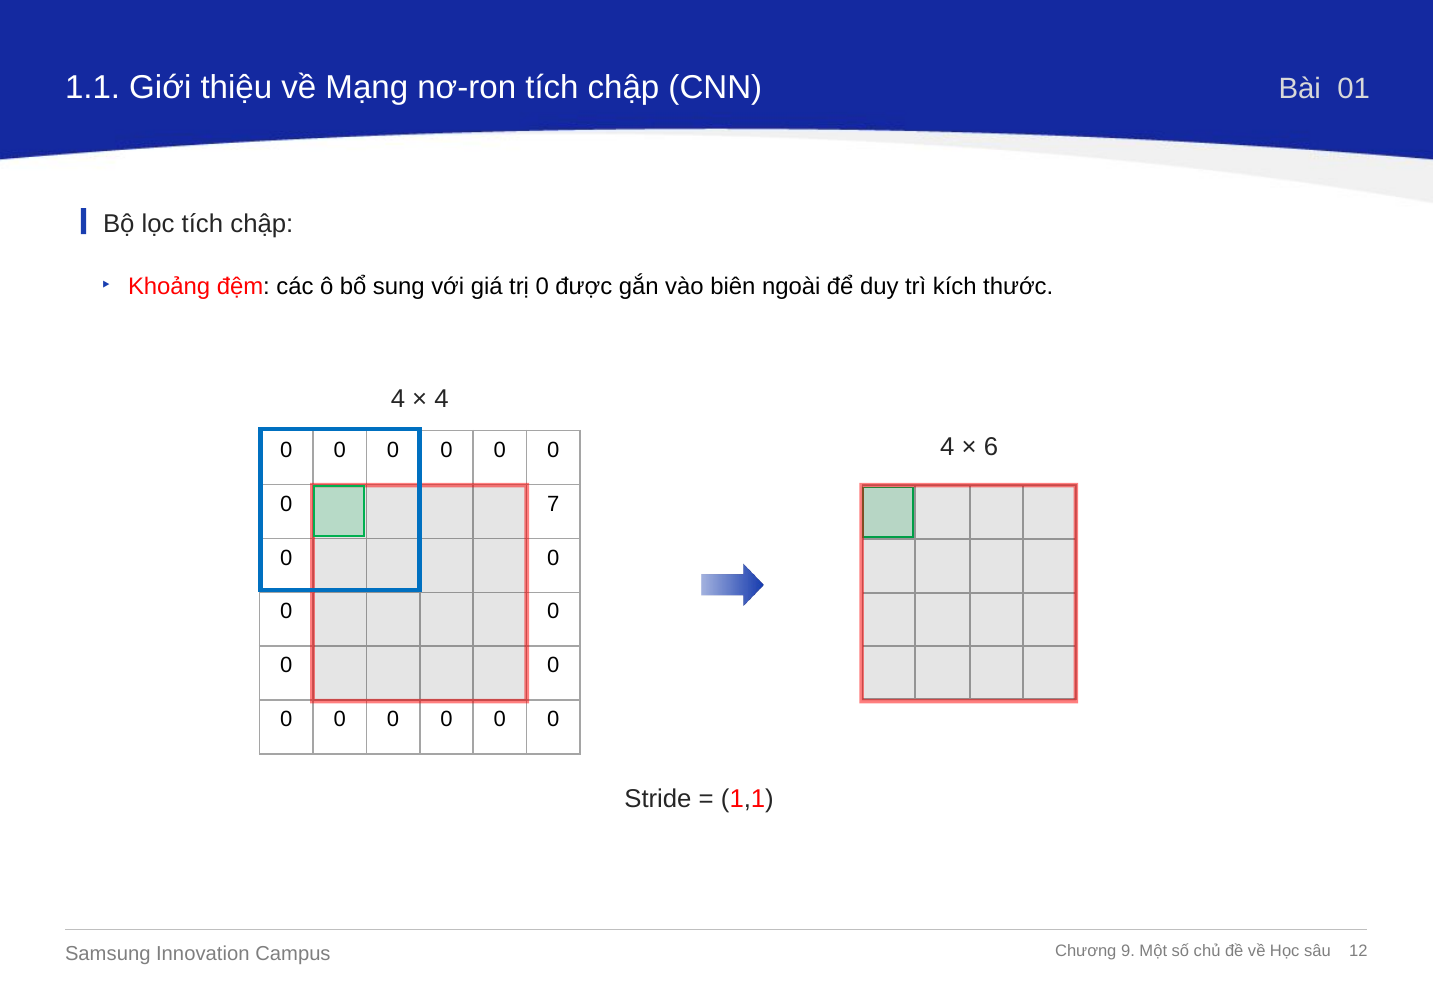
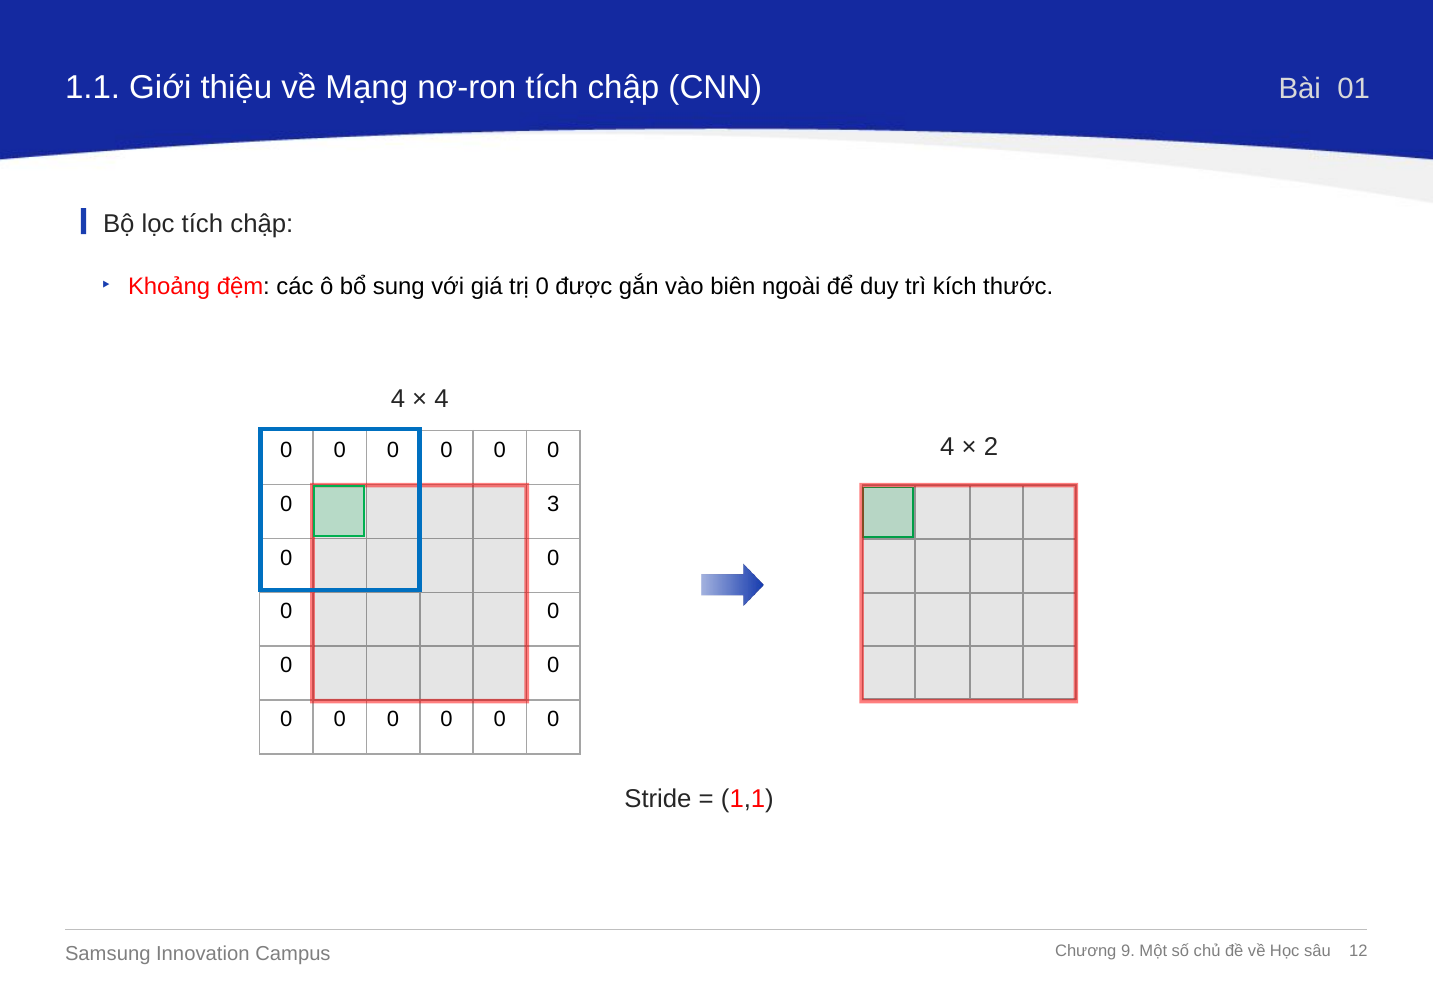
6: 6 -> 2 (991, 447)
7: 7 -> 3 (553, 504)
